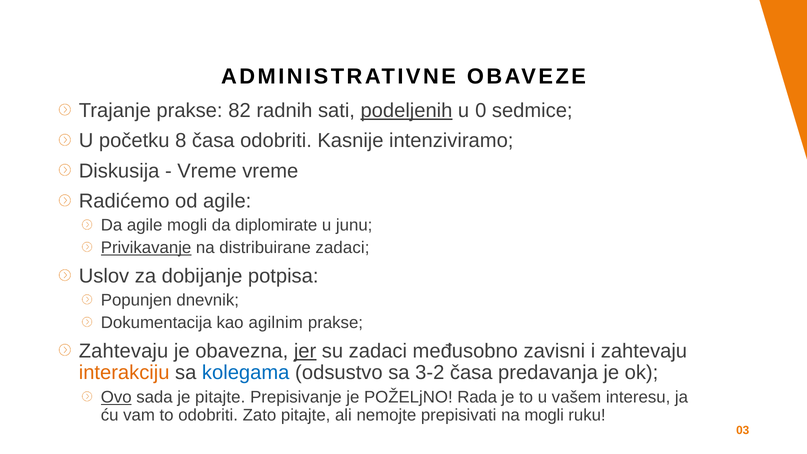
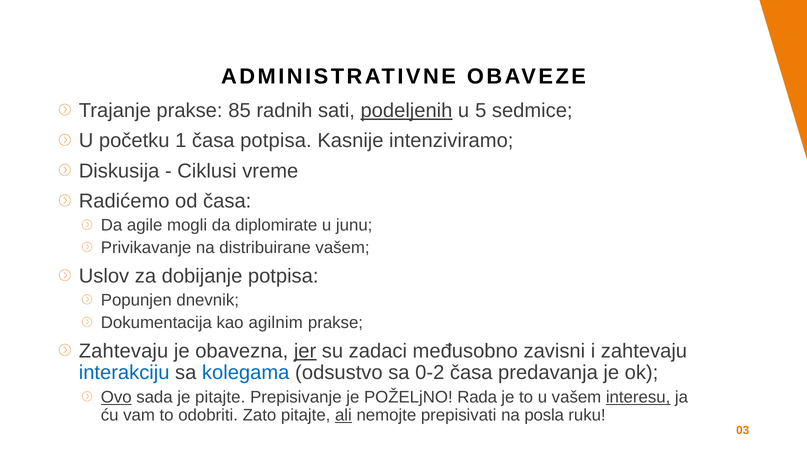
82: 82 -> 85 (240, 111)
0: 0 -> 5 (481, 111)
8: 8 -> 1 (181, 141)
časa odobriti: odobriti -> potpisa (276, 141)
Vreme: Vreme -> Ciklusi (207, 171)
od agile: agile -> časa (227, 201)
Privikavanje underline: present -> none (146, 248)
distribuirane zadaci: zadaci -> vašem (343, 248)
interakciju colour: orange -> blue (124, 373)
3-2: 3-2 -> 0-2 (430, 373)
interesu underline: none -> present (638, 397)
ali underline: none -> present (343, 415)
na mogli: mogli -> posla (544, 415)
